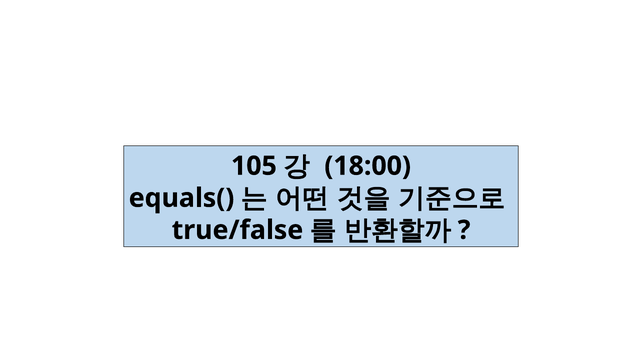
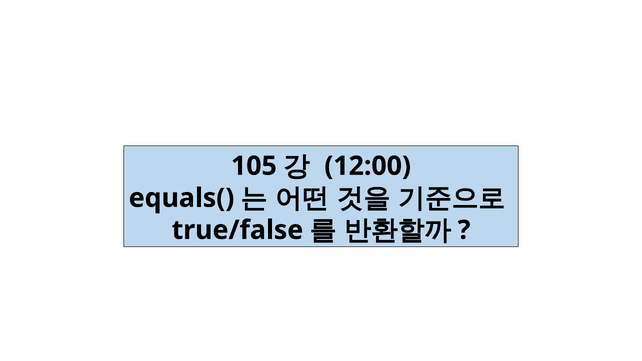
18:00: 18:00 -> 12:00 (368, 166)
